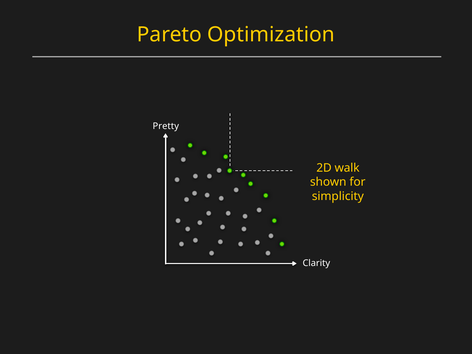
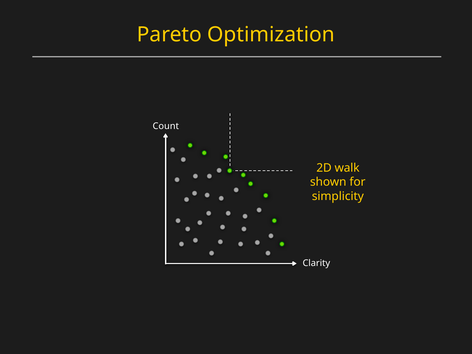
Pretty: Pretty -> Count (166, 126)
